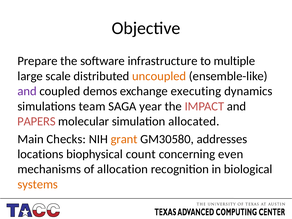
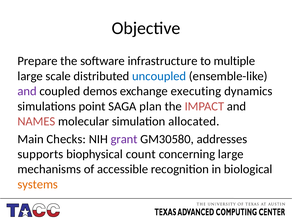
uncoupled colour: orange -> blue (159, 76)
team: team -> point (92, 106)
year: year -> plan (151, 106)
PAPERS: PAPERS -> NAMES (36, 121)
grant colour: orange -> purple (124, 139)
locations: locations -> supports (40, 154)
concerning even: even -> large (231, 154)
allocation: allocation -> accessible (123, 169)
